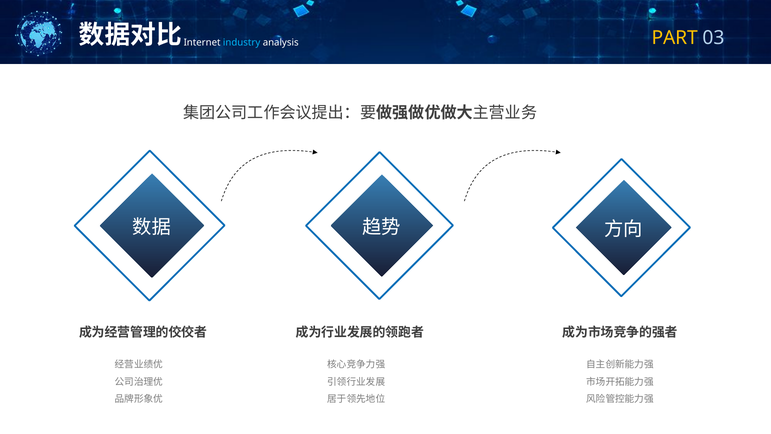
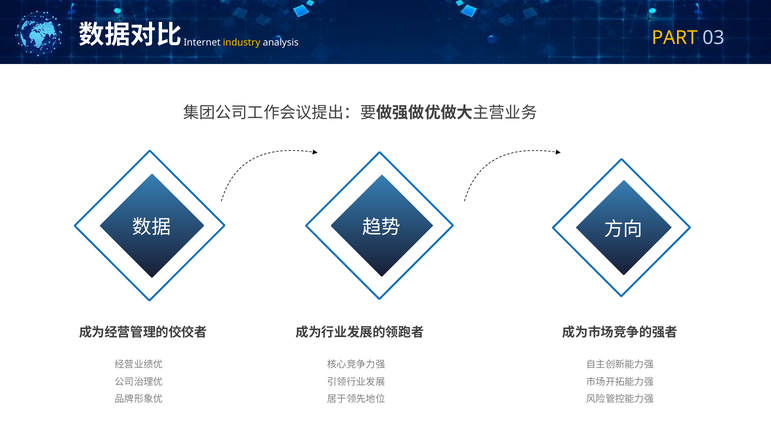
industry colour: light blue -> yellow (242, 43)
